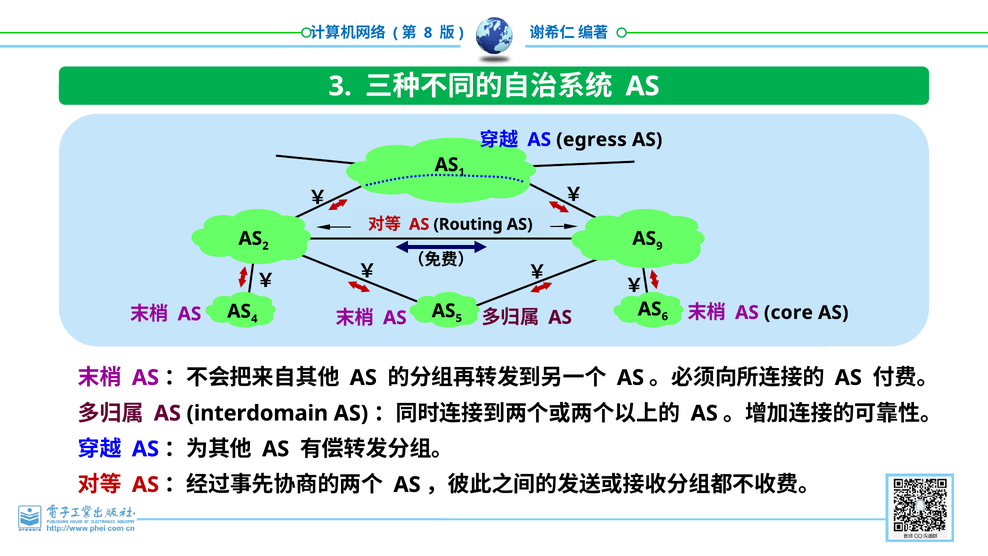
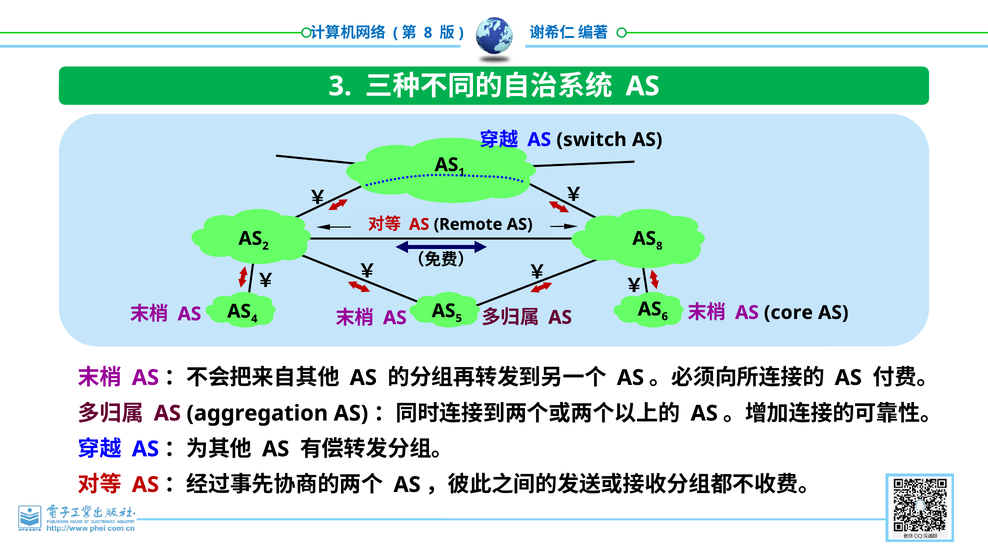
egress: egress -> switch (592, 140)
Routing: Routing -> Remote (468, 224)
AS 9: 9 -> 8 (659, 246)
interdomain: interdomain -> aggregation (257, 413)
